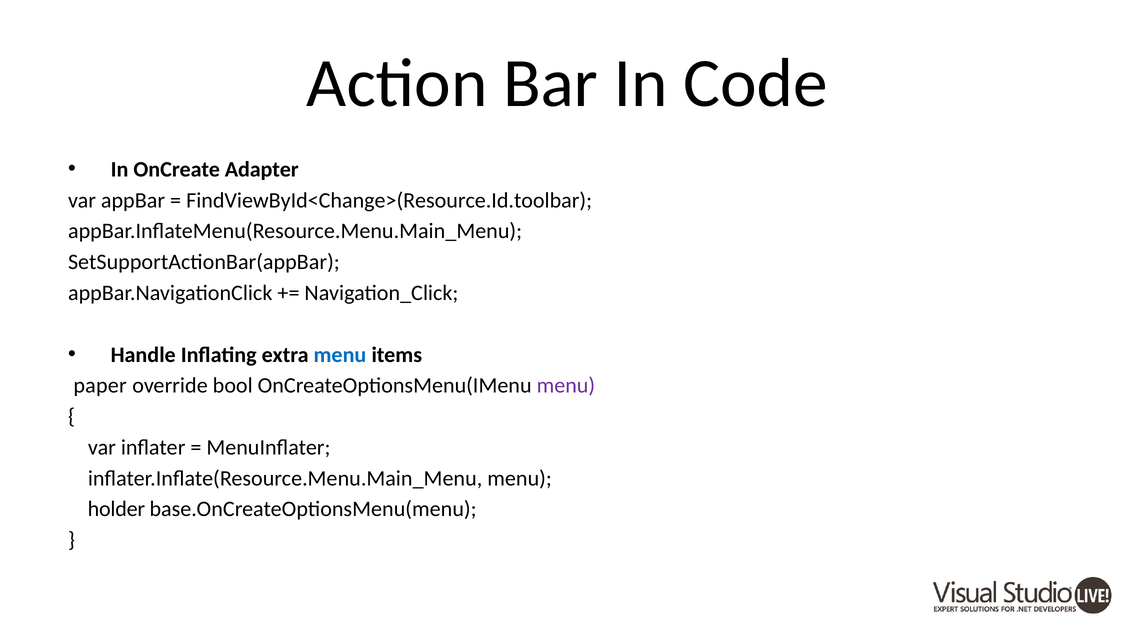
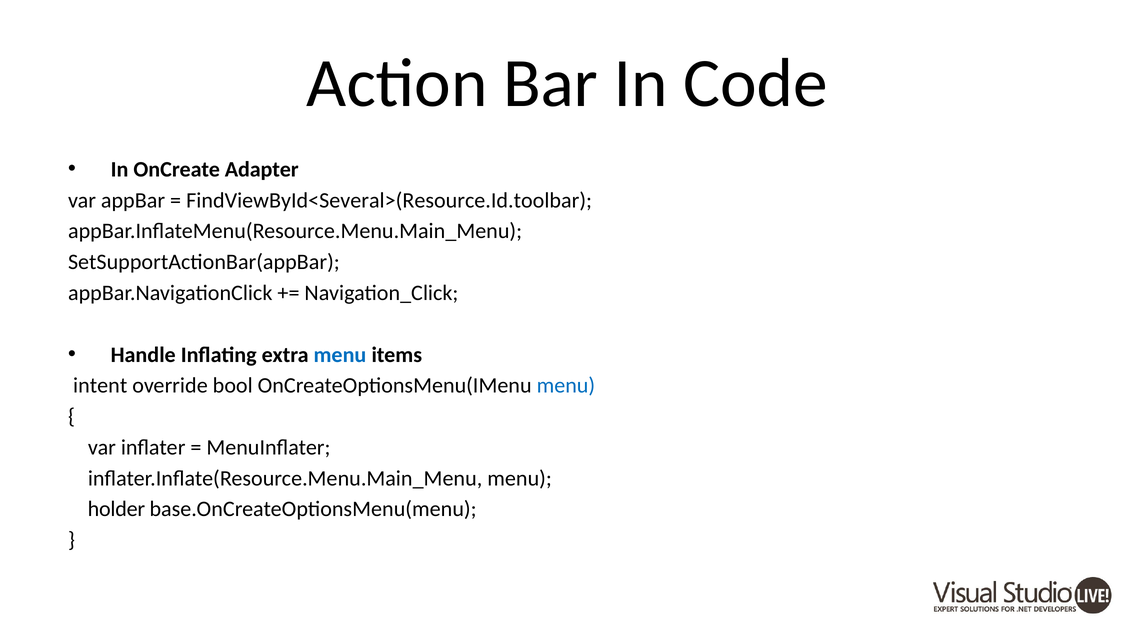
FindViewById<Change>(Resource.Id.toolbar: FindViewById<Change>(Resource.Id.toolbar -> FindViewById<Several>(Resource.Id.toolbar (389, 200)
paper: paper -> intent (100, 386)
menu colour: purple -> blue (566, 386)
